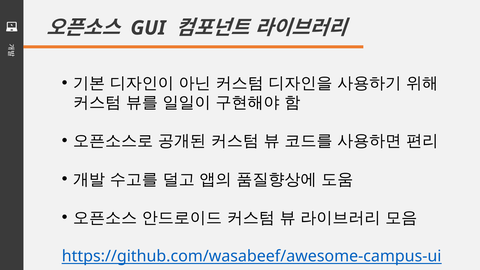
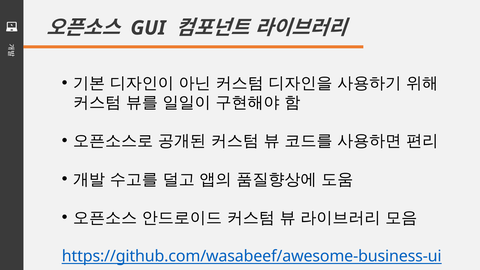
https://github.com/wasabeef/awesome-campus-ui: https://github.com/wasabeef/awesome-campus-ui -> https://github.com/wasabeef/awesome-business-ui (252, 256)
